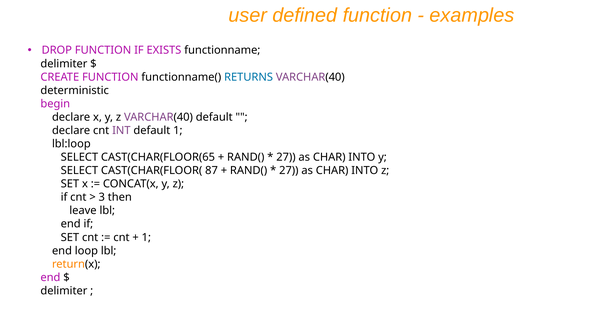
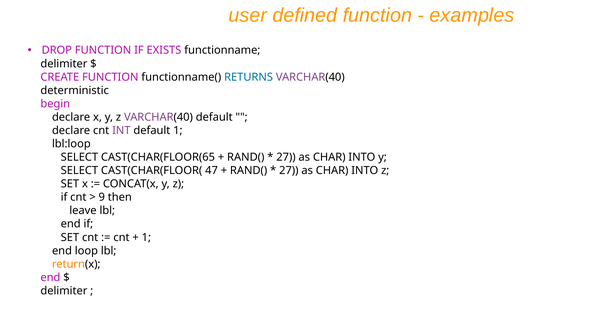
87: 87 -> 47 (212, 170)
3: 3 -> 9 (102, 197)
